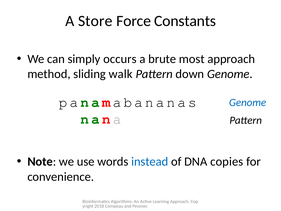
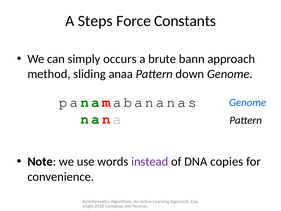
Store: Store -> Steps (95, 21)
most: most -> bann (192, 59)
walk: walk -> anaa (121, 74)
instead colour: blue -> purple (150, 161)
